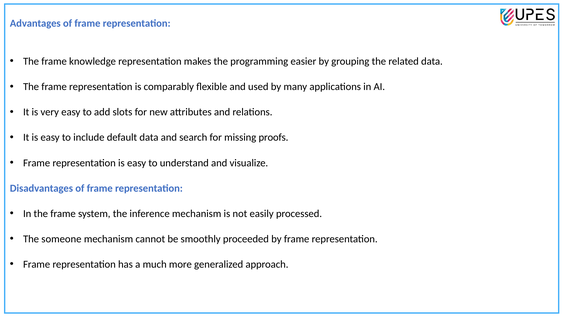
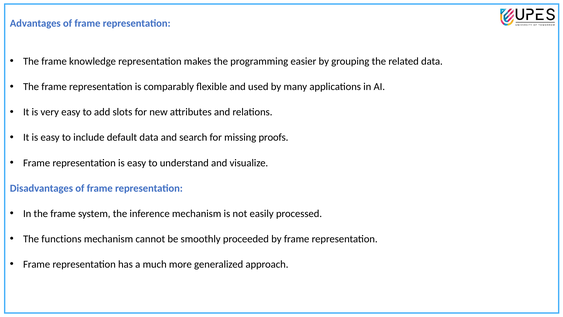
someone: someone -> functions (61, 239)
